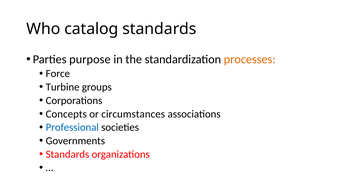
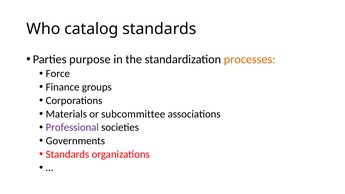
Turbine: Turbine -> Finance (63, 87)
Concepts: Concepts -> Materials (66, 114)
circumstances: circumstances -> subcommittee (133, 114)
Professional colour: blue -> purple (72, 127)
